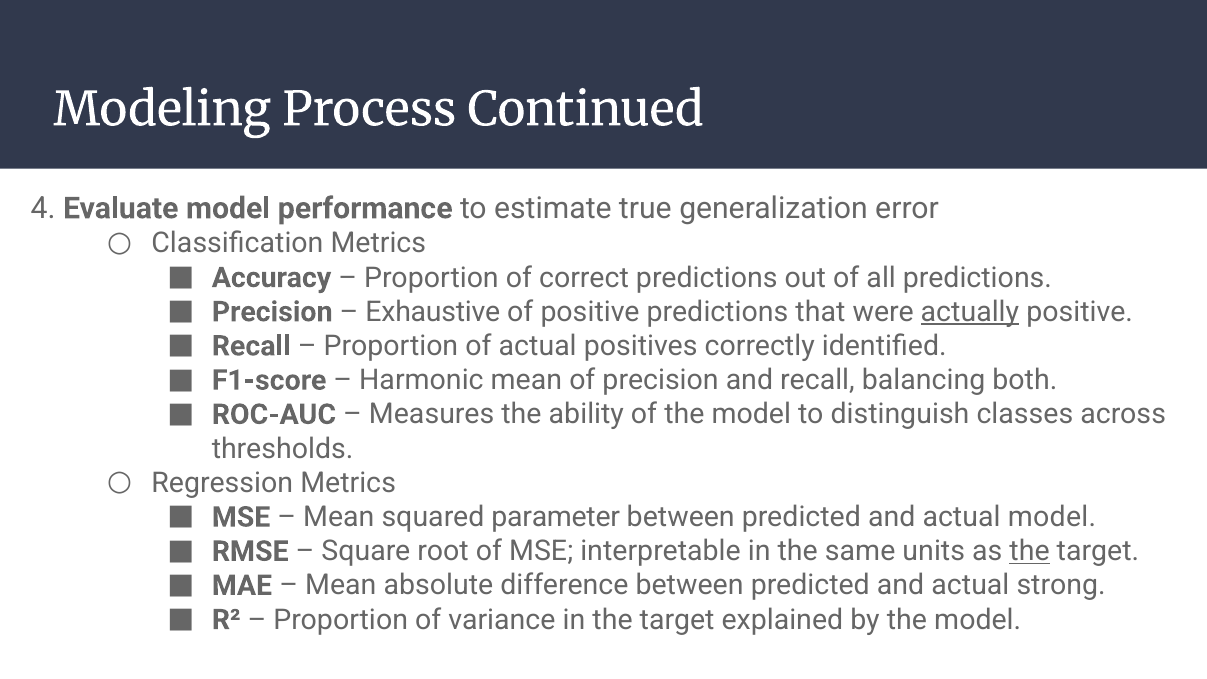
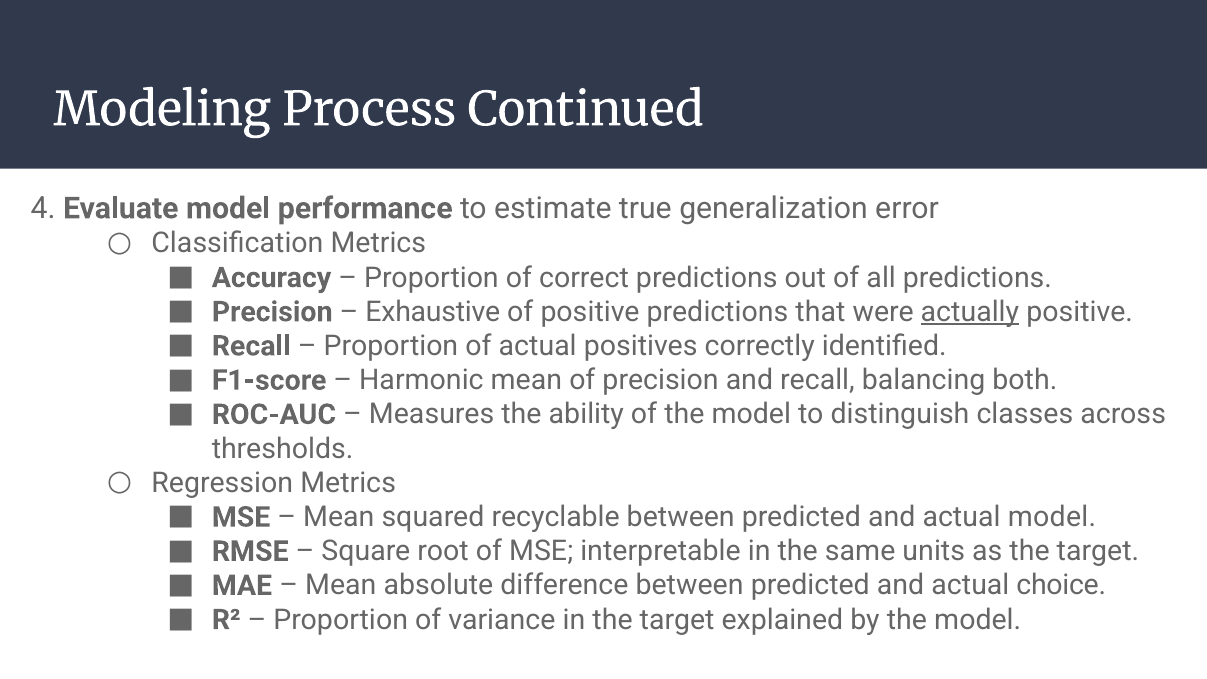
parameter: parameter -> recyclable (556, 517)
the underline: present -> none (1030, 551)
strong: strong -> choice (1061, 586)
